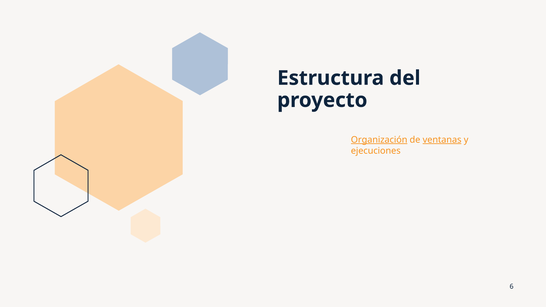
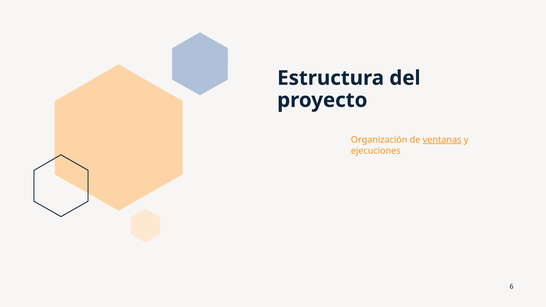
Organización underline: present -> none (379, 140)
